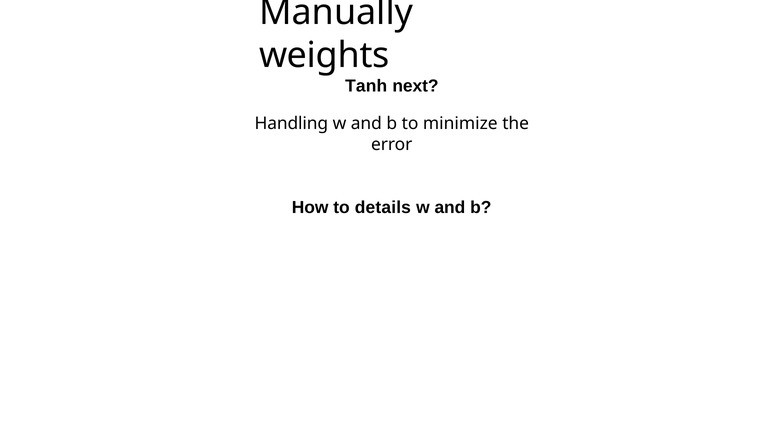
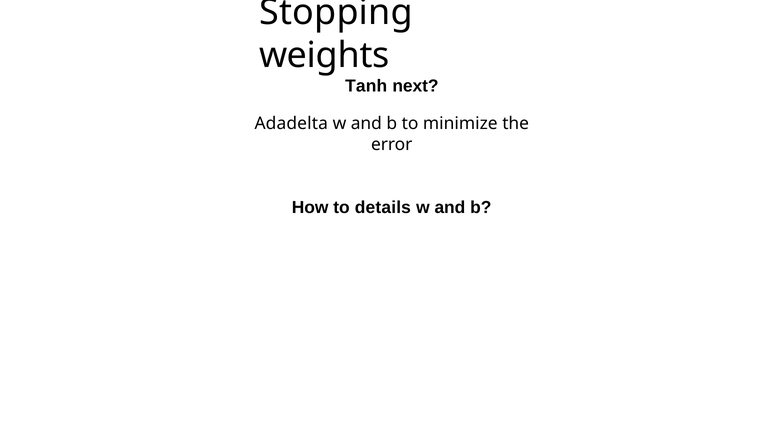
Manually: Manually -> Stopping (336, 12)
Handling: Handling -> Adadelta (291, 123)
